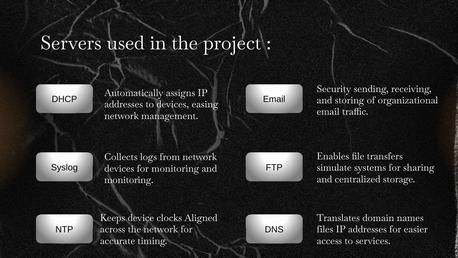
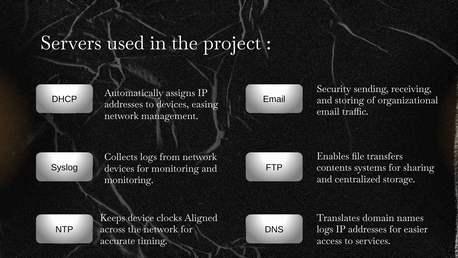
simulate: simulate -> contents (334, 168)
files: files -> logs (325, 229)
